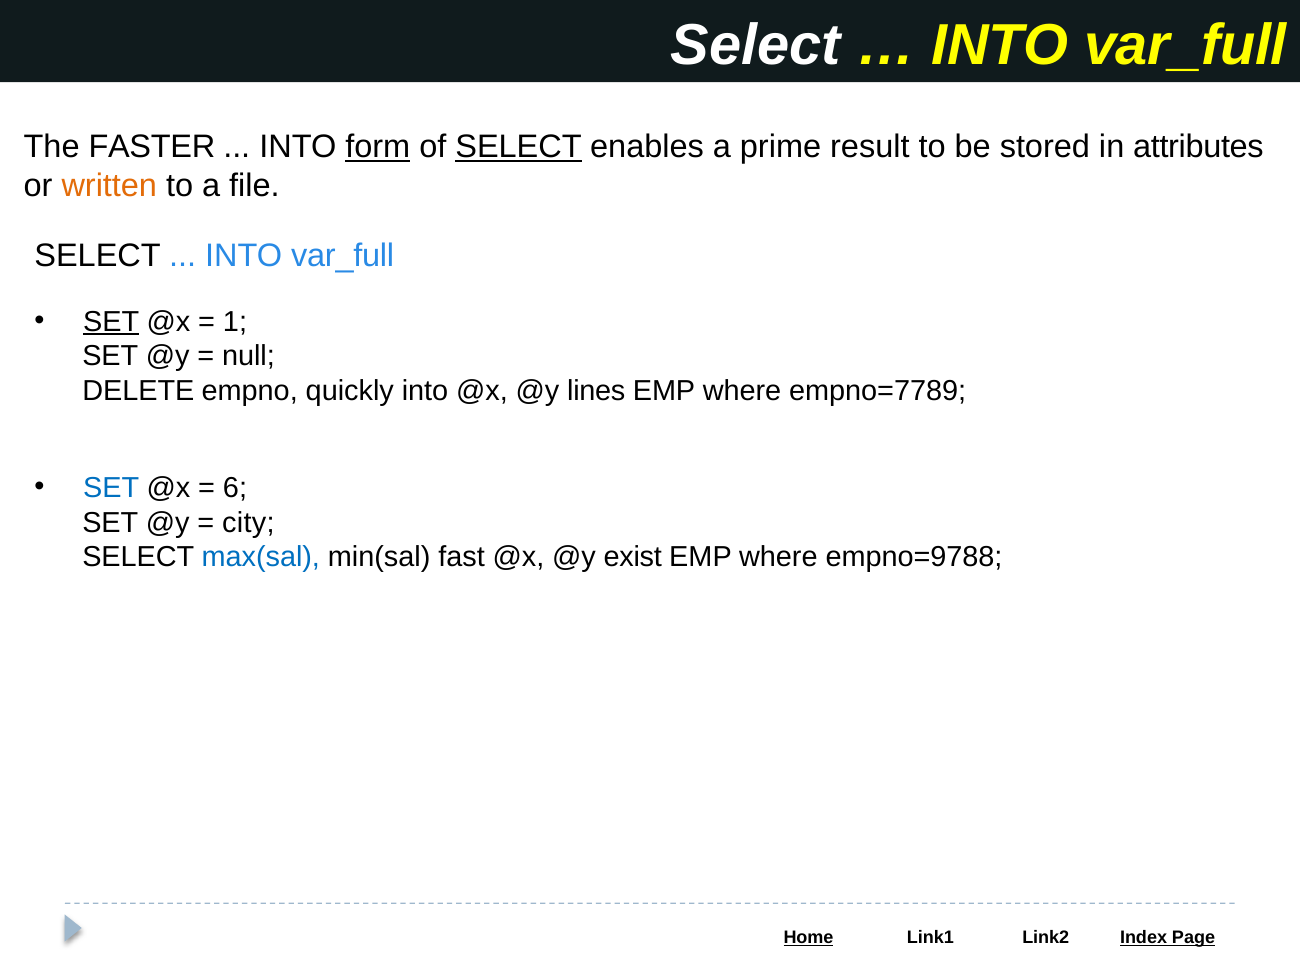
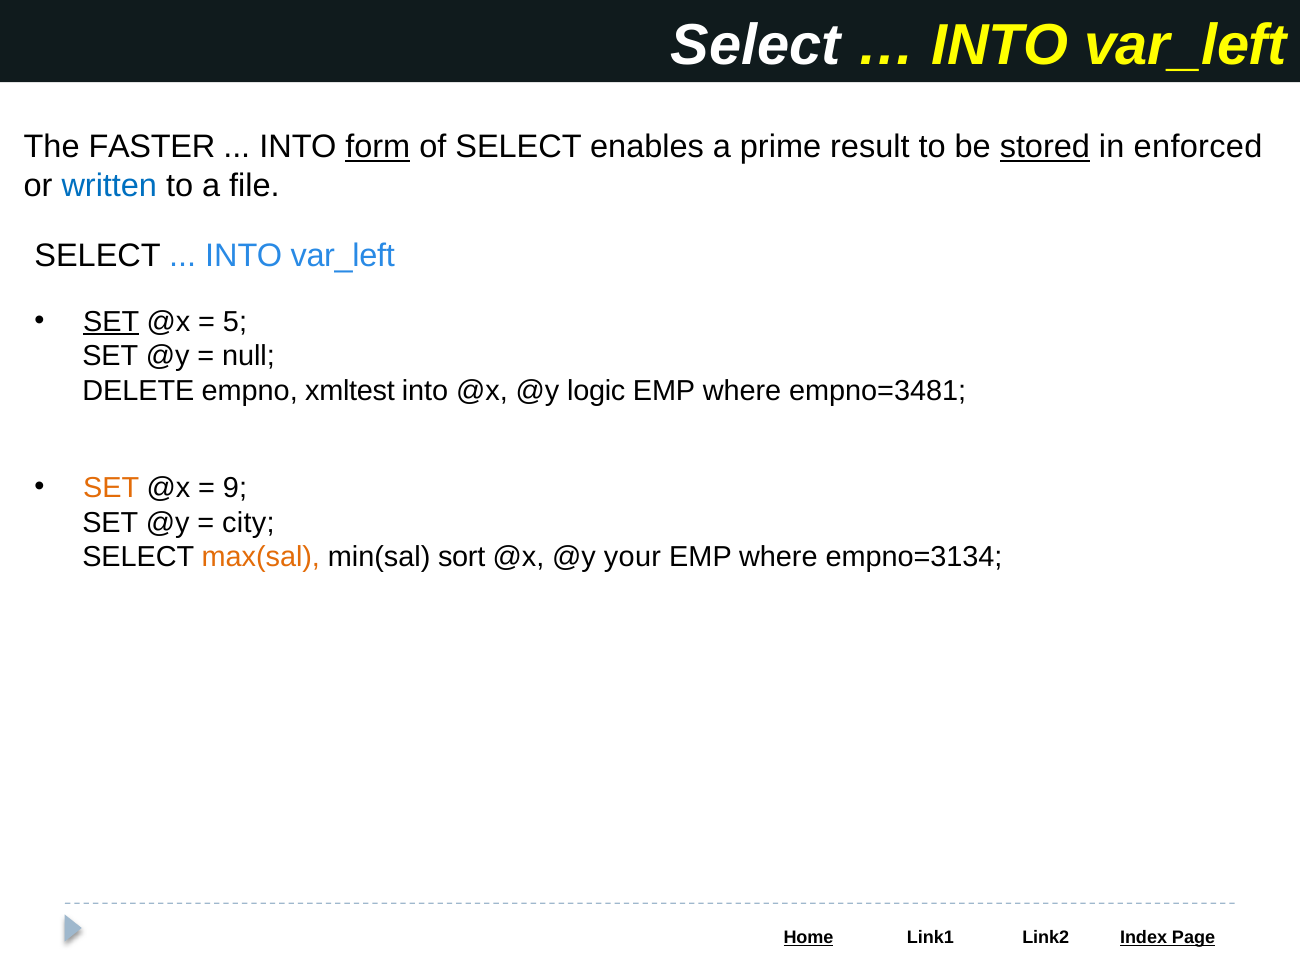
var_full: var_full -> var_left (1186, 45)
SELECT underline: present -> none (519, 147)
stored underline: none -> present (1045, 147)
attributes: attributes -> enforced (1198, 147)
written colour: orange -> blue (109, 186)
var_full: var_full -> var_left (343, 255)
1: 1 -> 5 (235, 322)
quickly: quickly -> xmltest (350, 391)
lines: lines -> logic (596, 391)
empno=7789: empno=7789 -> empno=3481 (878, 391)
SET colour: blue -> orange (111, 488)
6: 6 -> 9 (235, 488)
max(sal colour: blue -> orange (261, 557)
fast: fast -> sort (462, 557)
exist: exist -> your (632, 557)
empno=9788: empno=9788 -> empno=3134 (914, 557)
